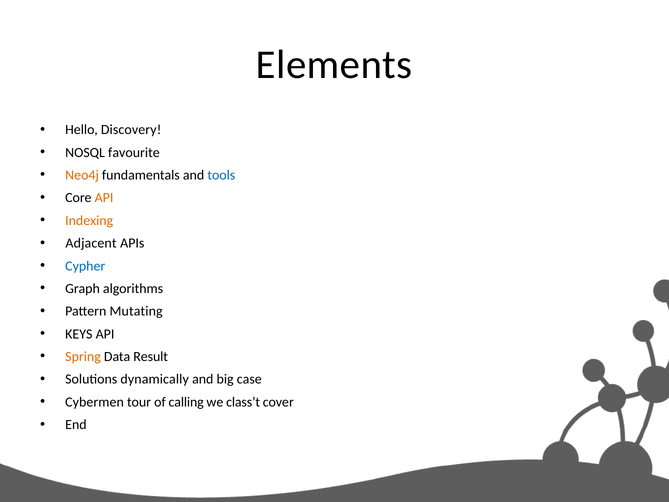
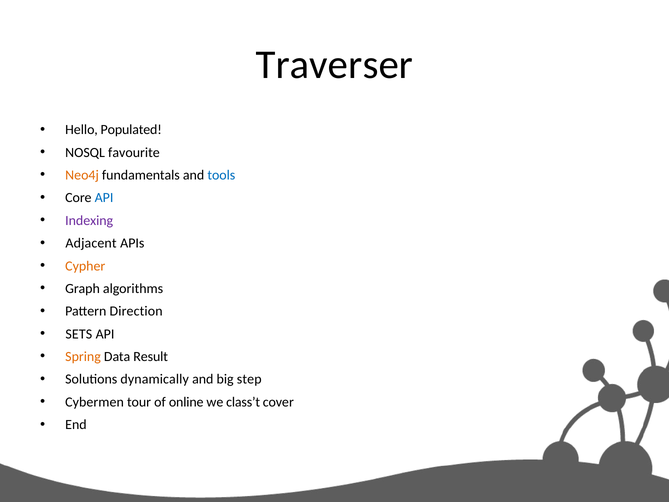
Elements: Elements -> Traverser (334, 65)
Discovery: Discovery -> Populated (131, 130)
API colour: orange -> blue (104, 198)
Indexing colour: orange -> purple (89, 220)
Cypher colour: blue -> orange (85, 266)
Mutating: Mutating -> Direction (136, 311)
KEYS: KEYS -> SETS (79, 334)
case: case -> step (249, 379)
calling: calling -> online (186, 402)
